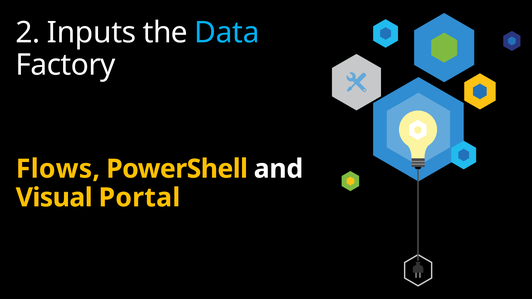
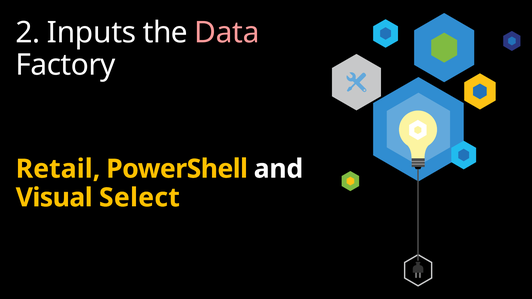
Data colour: light blue -> pink (227, 33)
Flows: Flows -> Retail (58, 169)
Portal: Portal -> Select (139, 198)
